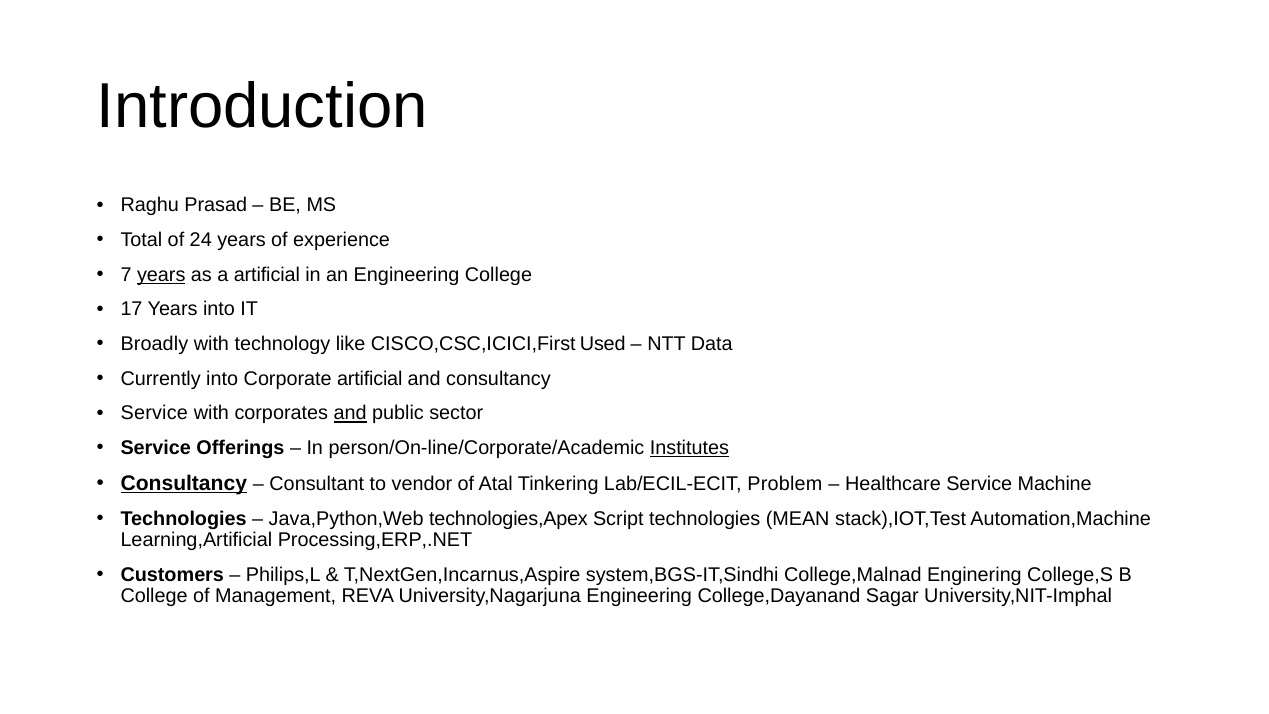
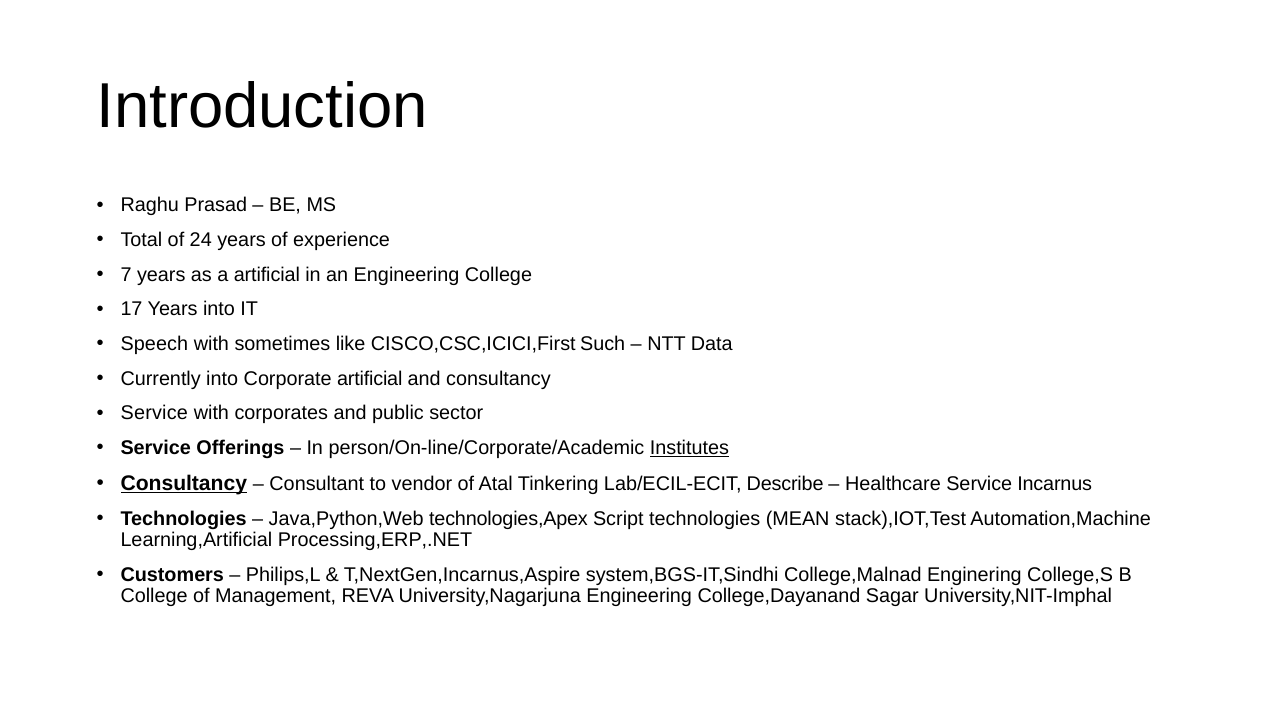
years underline: present -> none (161, 275)
Broadly: Broadly -> Speech (154, 344)
technology: technology -> sometimes (282, 344)
Used: Used -> Such (603, 344)
and underline: present -> none (350, 413)
Problem: Problem -> Describe (785, 484)
Machine: Machine -> Incarnus (1055, 484)
